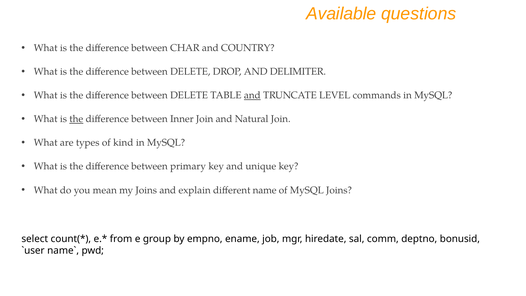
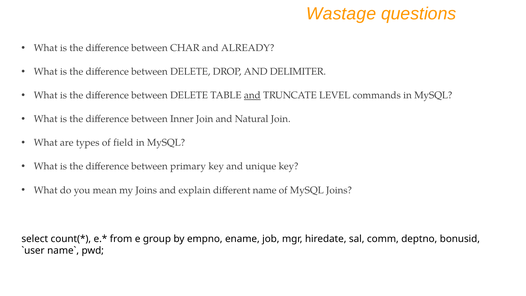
Available: Available -> Wastage (341, 14)
COUNTRY: COUNTRY -> ALREADY (248, 48)
the underline: present -> none (76, 119)
kind: kind -> field (123, 143)
